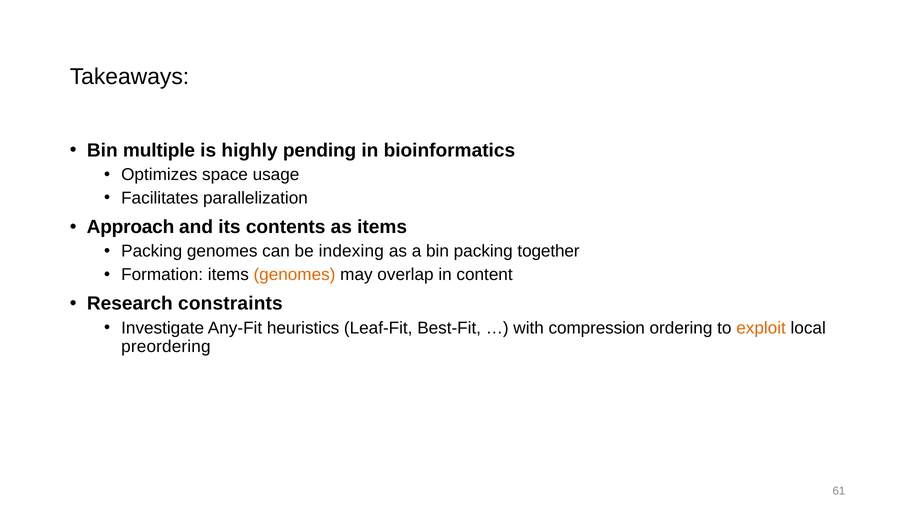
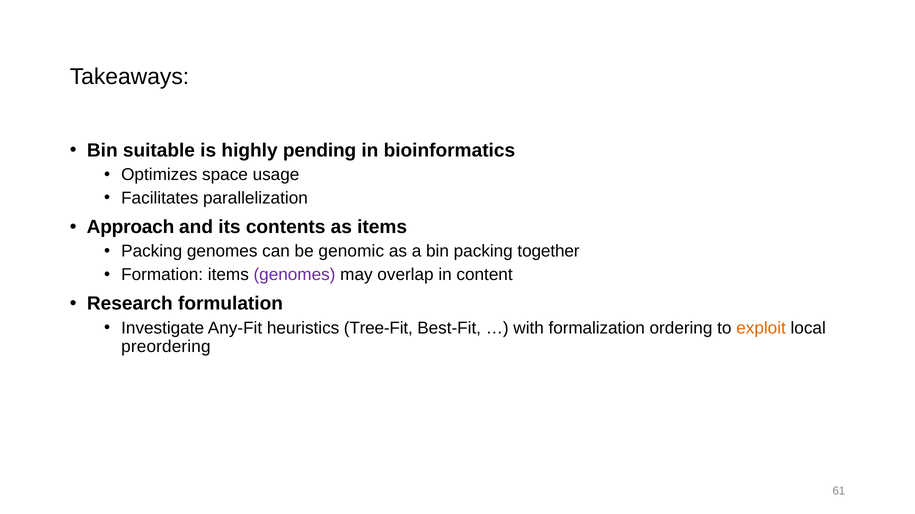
multiple: multiple -> suitable (159, 151)
indexing: indexing -> genomic (351, 252)
genomes colour: orange -> purple (294, 275)
constraints: constraints -> formulation (230, 304)
Leaf-Fit: Leaf-Fit -> Tree-Fit (378, 328)
compression: compression -> formalization (597, 328)
